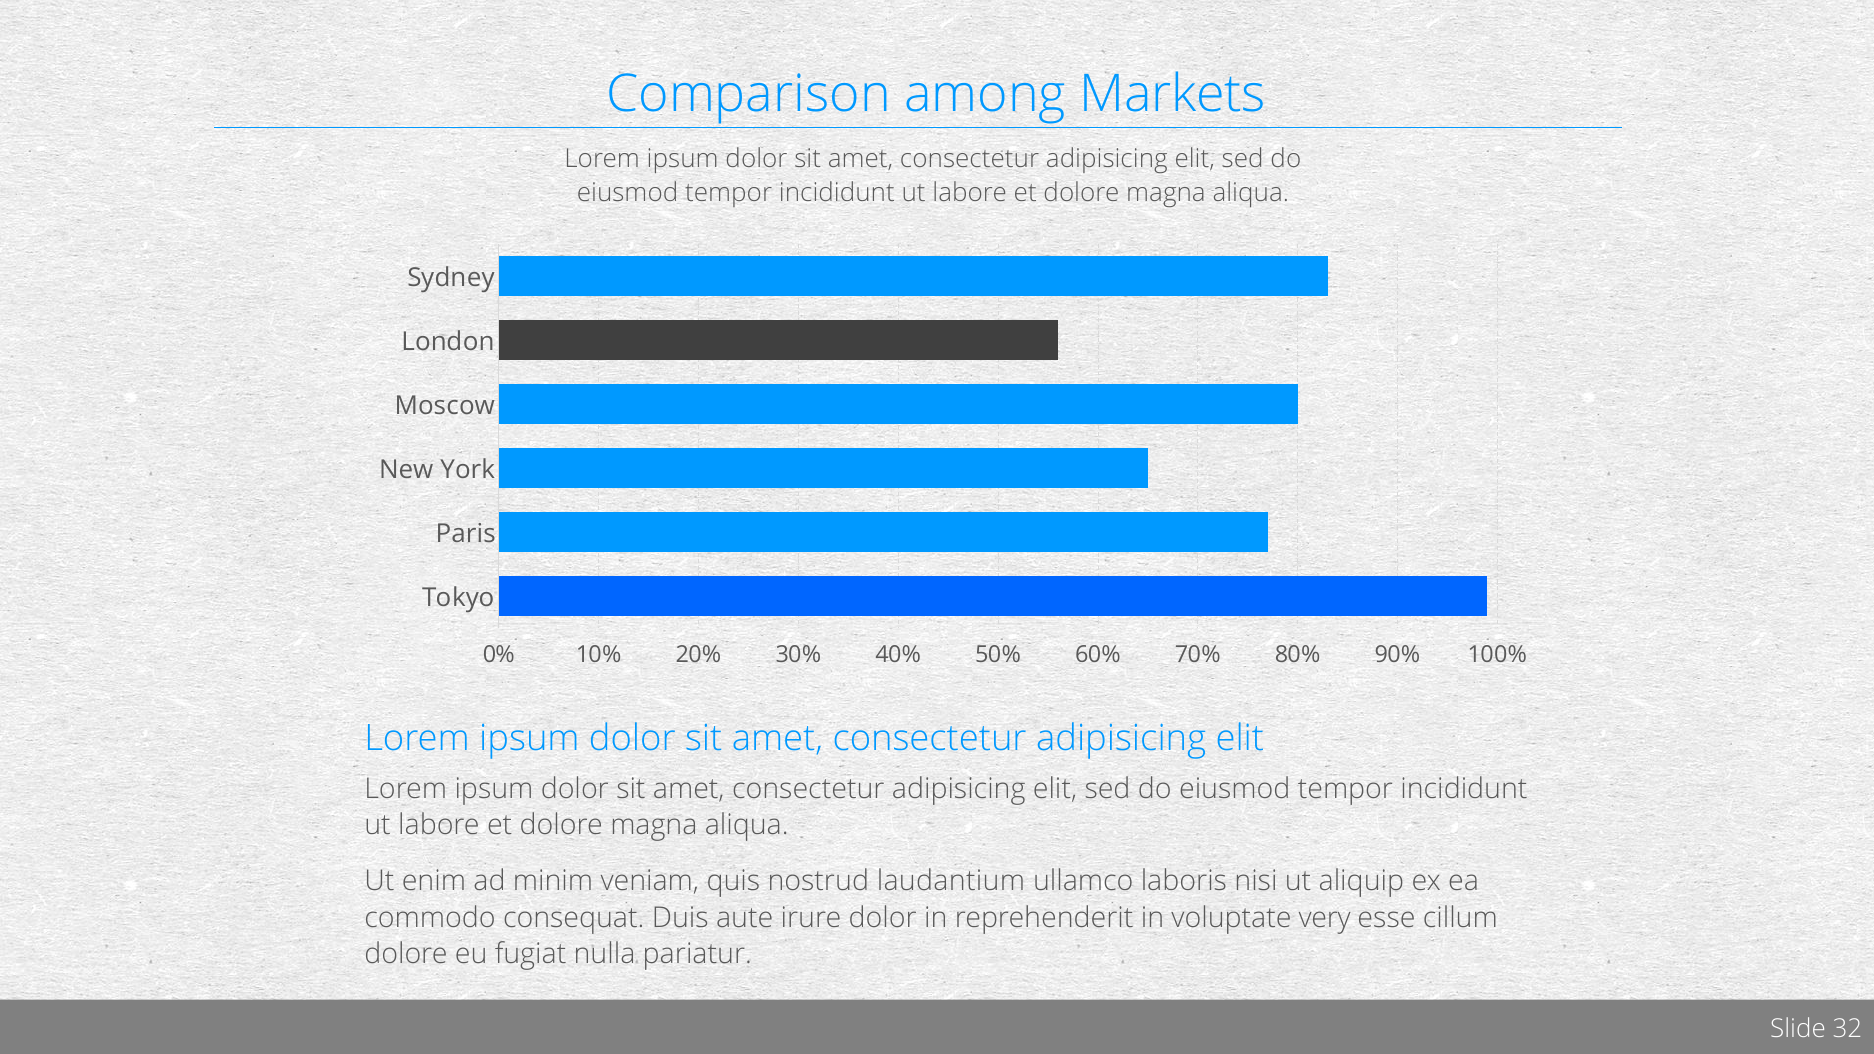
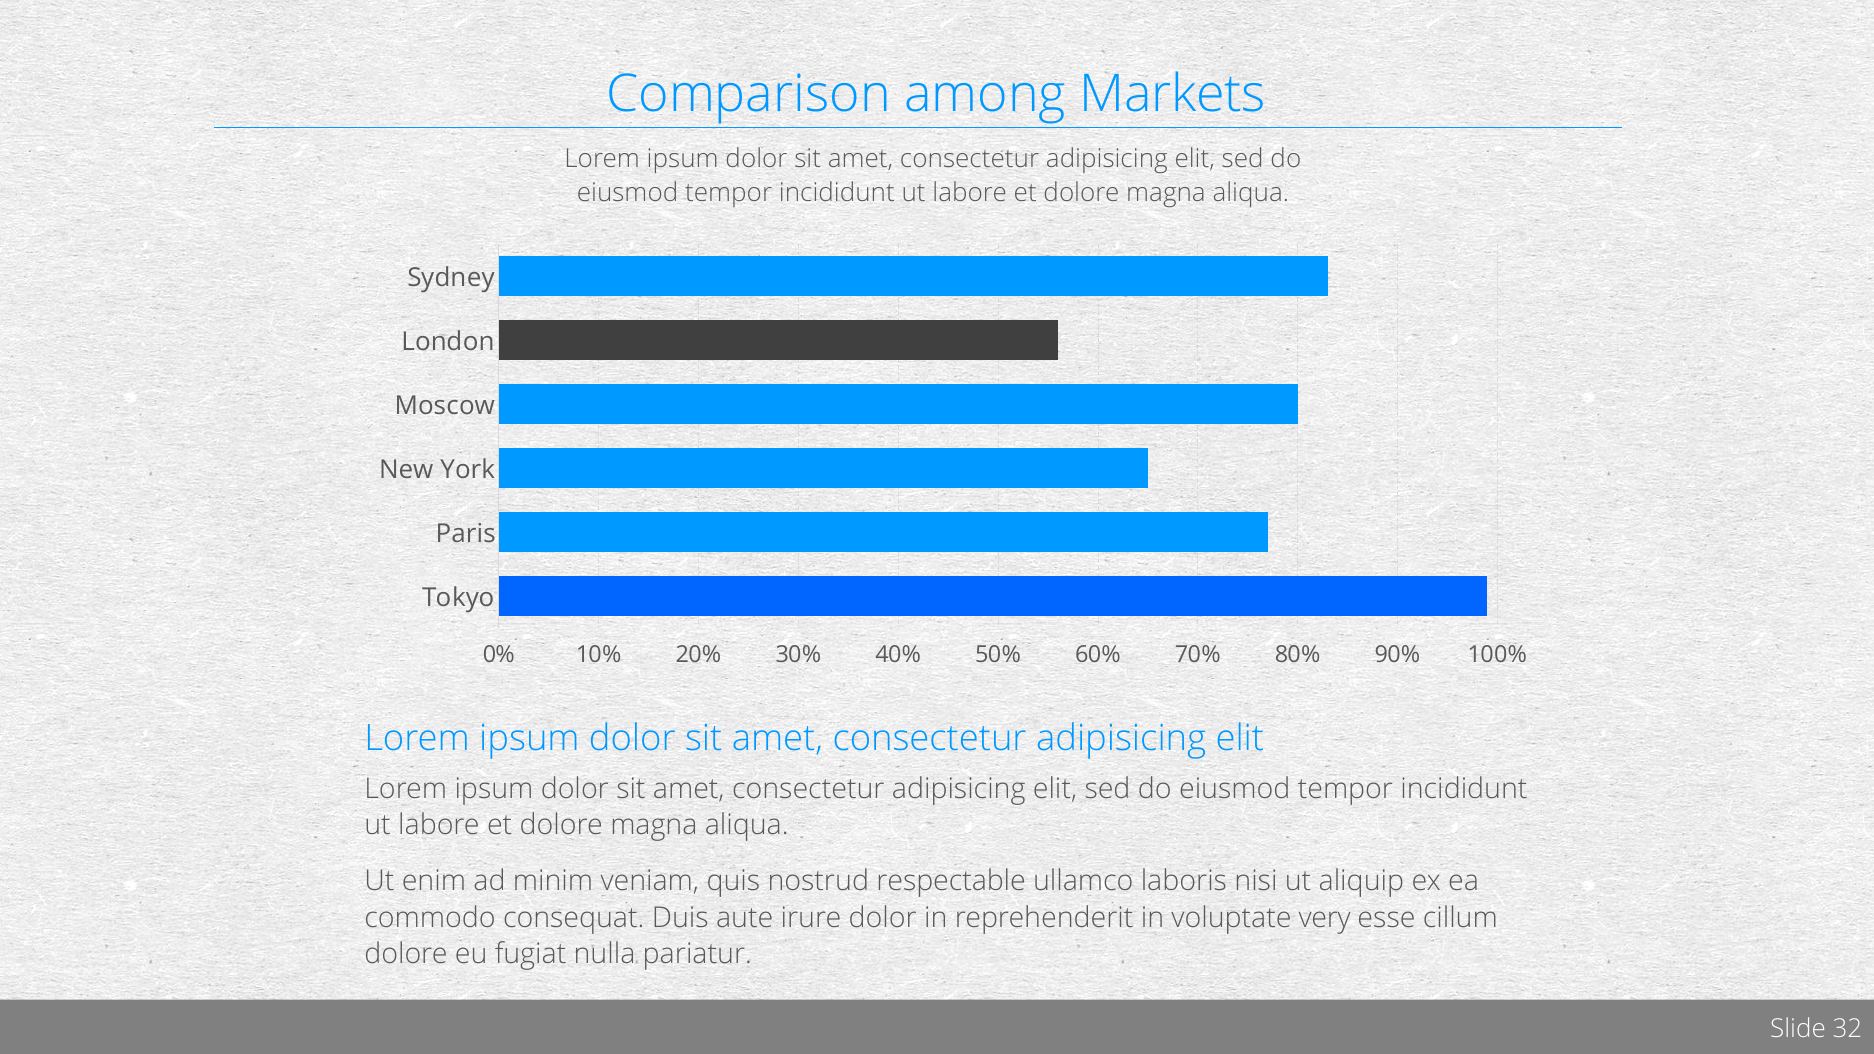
laudantium: laudantium -> respectable (951, 881)
